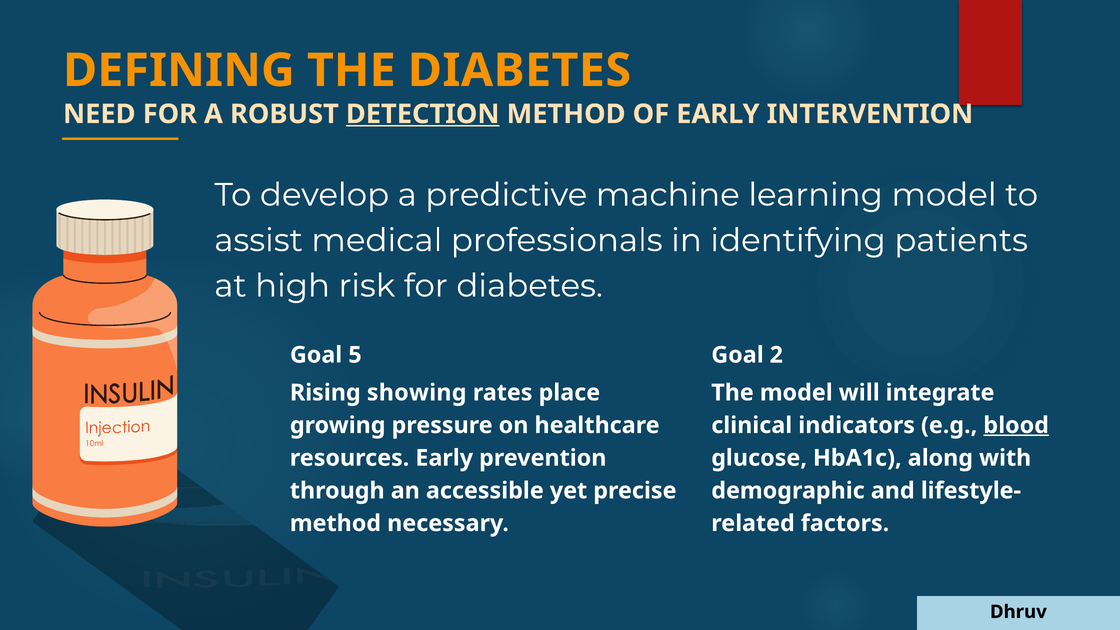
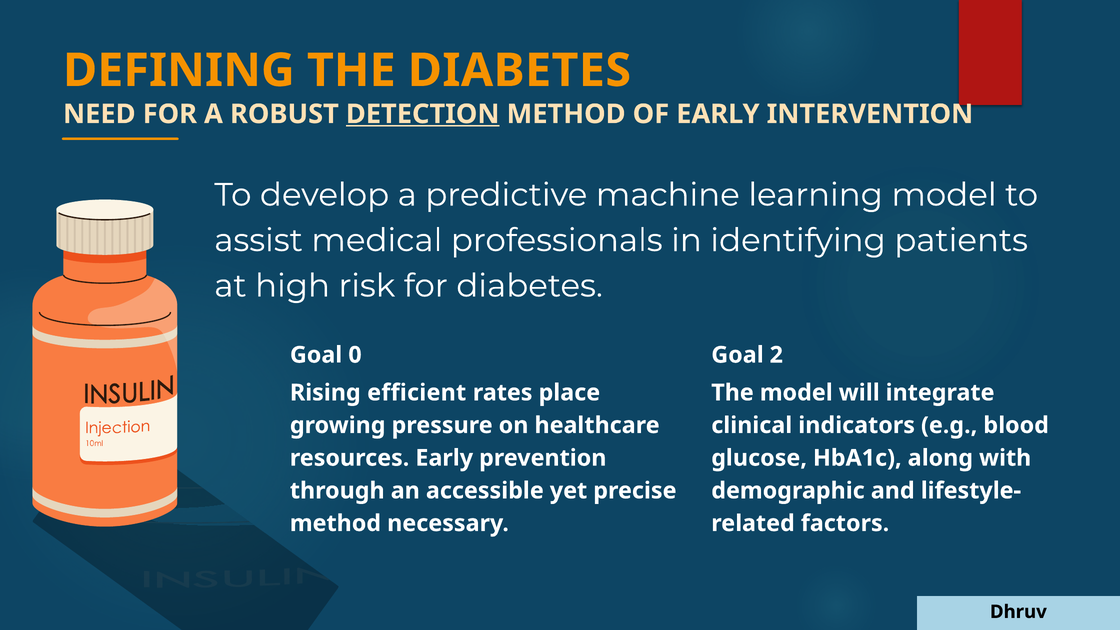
5: 5 -> 0 (355, 355)
showing: showing -> efficient (417, 393)
blood underline: present -> none (1016, 425)
